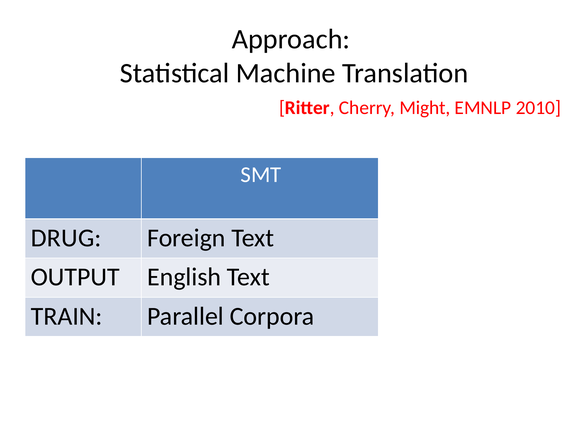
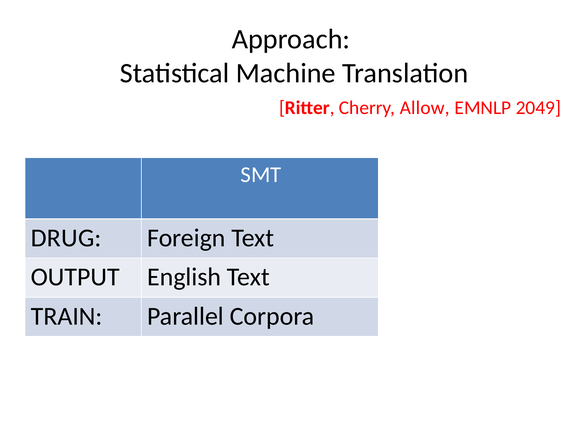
Might: Might -> Allow (425, 108)
2010: 2010 -> 2049 (538, 108)
